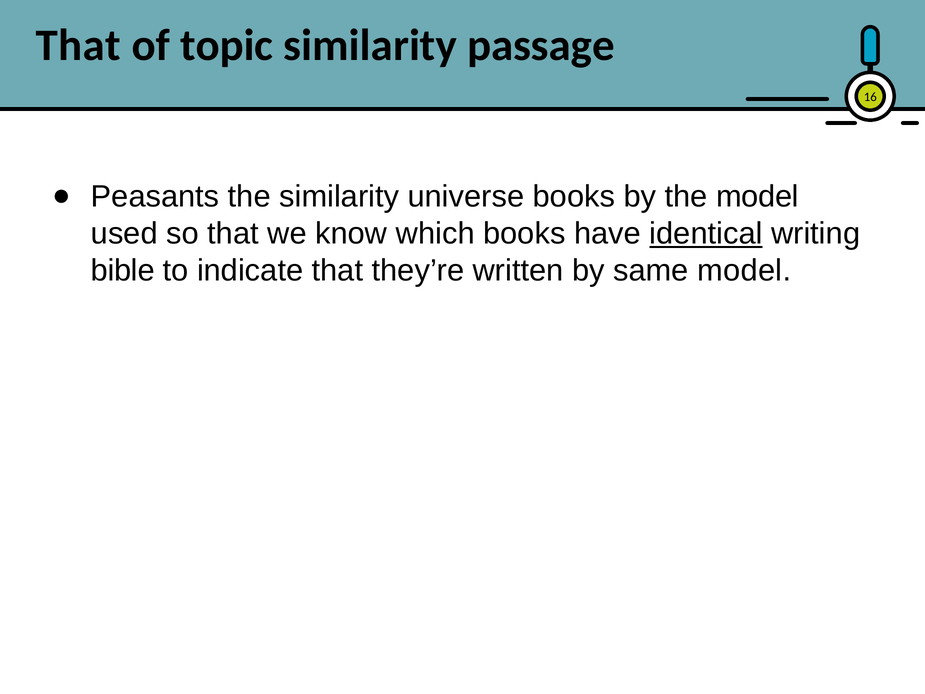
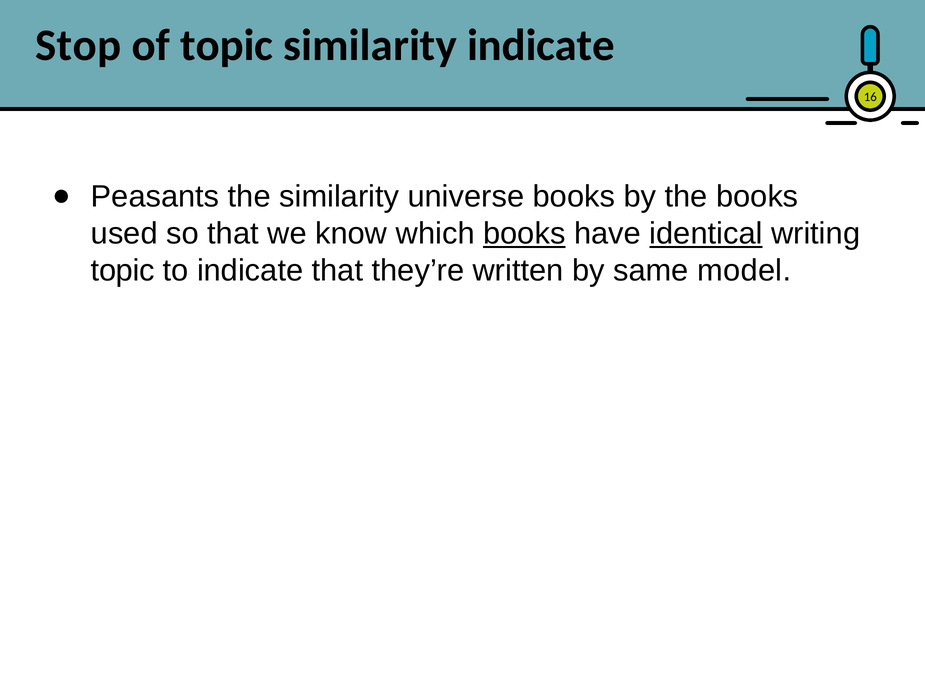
That: That -> Stop (78, 45)
similarity passage: passage -> indicate (541, 45)
the model: model -> books (757, 197)
books underline: none -> present (524, 234)
bible: bible -> topic (123, 271)
